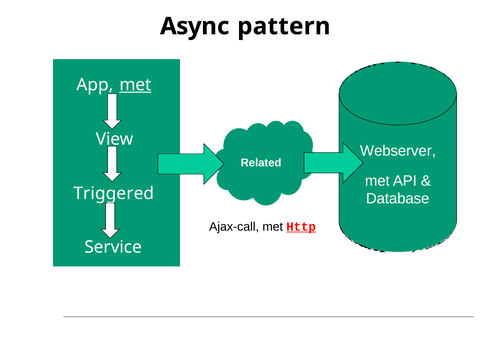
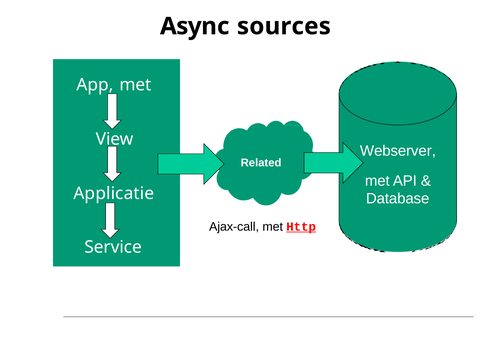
pattern: pattern -> sources (284, 26)
met underline: present -> none (135, 85)
Triggered: Triggered -> Applicatie (114, 193)
